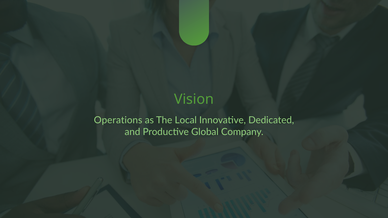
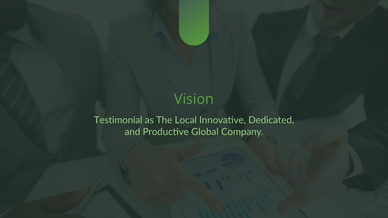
Operations: Operations -> Testimonial (118, 120)
